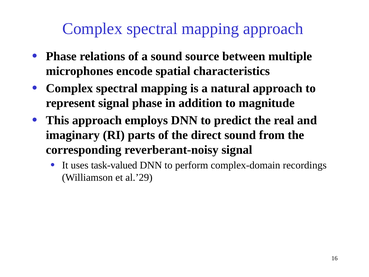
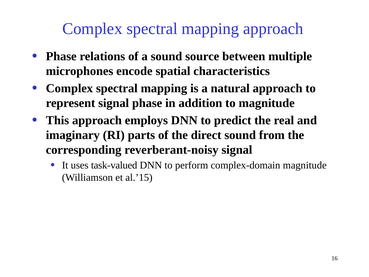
complex-domain recordings: recordings -> magnitude (305, 165)
al.’29: al.’29 -> al.’15 (139, 177)
